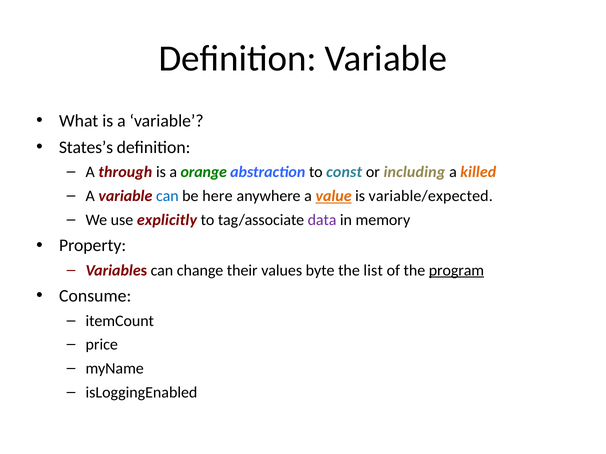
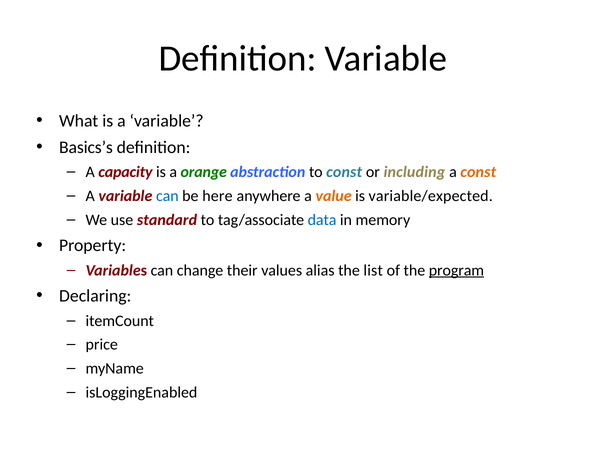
States’s: States’s -> Basics’s (86, 148)
through: through -> capacity (125, 172)
a killed: killed -> const (478, 172)
value underline: present -> none (334, 196)
explicitly: explicitly -> standard (167, 220)
data colour: purple -> blue (322, 220)
byte: byte -> alias (320, 271)
Consume: Consume -> Declaring (95, 296)
